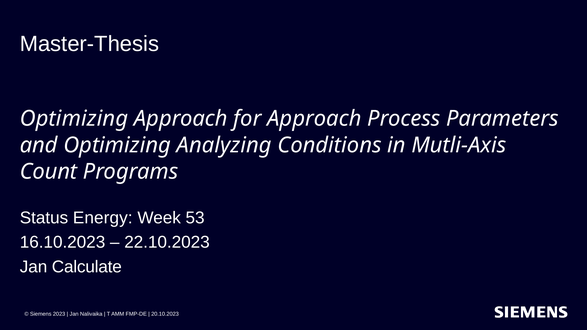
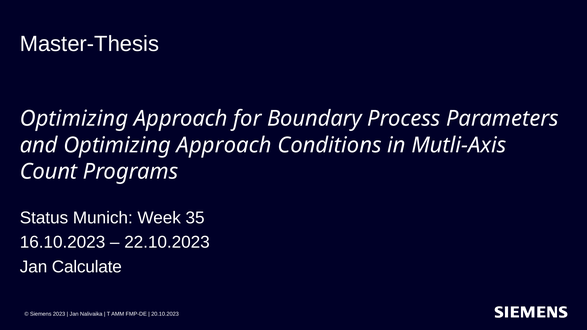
for Approach: Approach -> Boundary (314, 119)
and Optimizing Analyzing: Analyzing -> Approach (224, 145)
Energy: Energy -> Munich (103, 218)
53: 53 -> 35 (195, 218)
